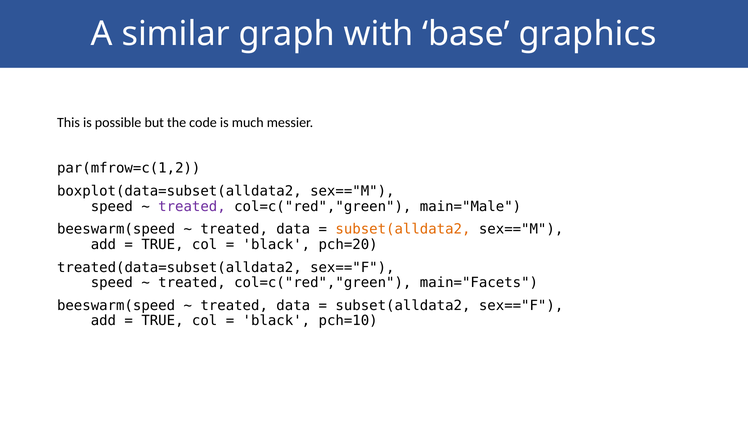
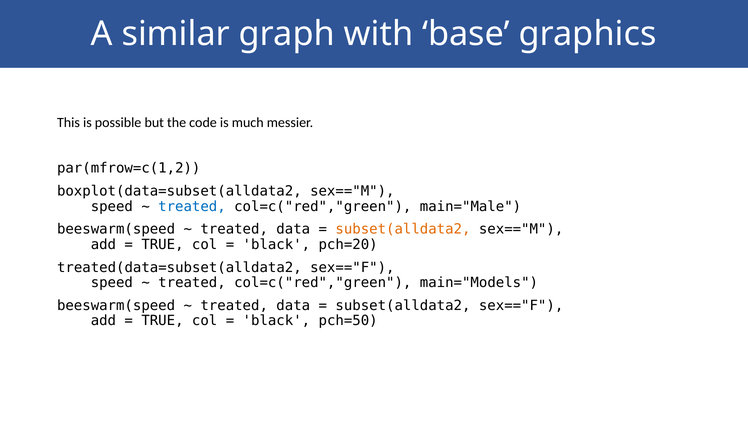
treated colour: purple -> blue (192, 206)
main="Facets: main="Facets -> main="Models (479, 282)
pch=10: pch=10 -> pch=50 (348, 321)
